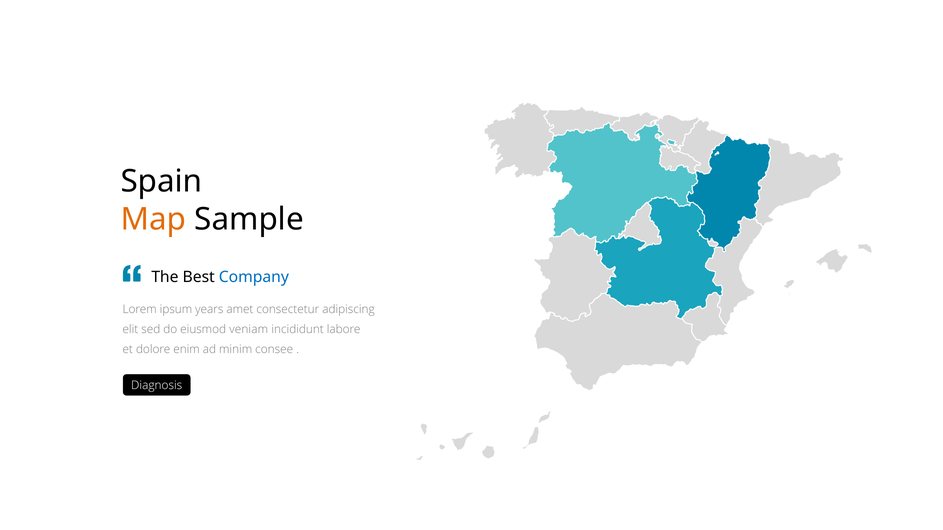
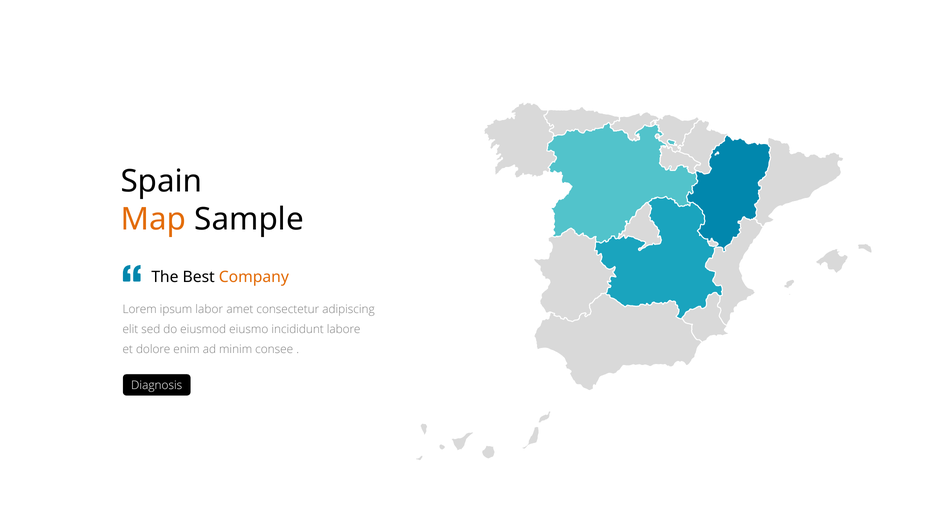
Company colour: blue -> orange (254, 277)
years: years -> labor (209, 310)
veniam: veniam -> eiusmo (249, 330)
